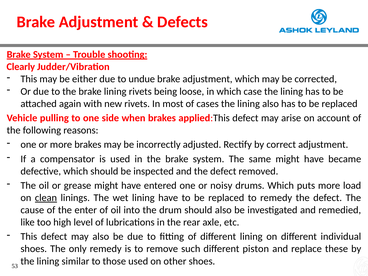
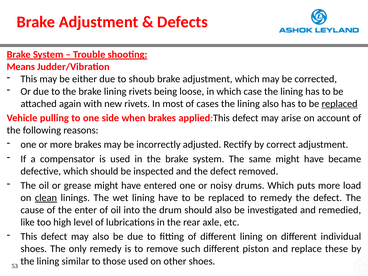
Clearly: Clearly -> Means (21, 67)
undue: undue -> shoub (142, 79)
replaced underline: none -> present (340, 104)
